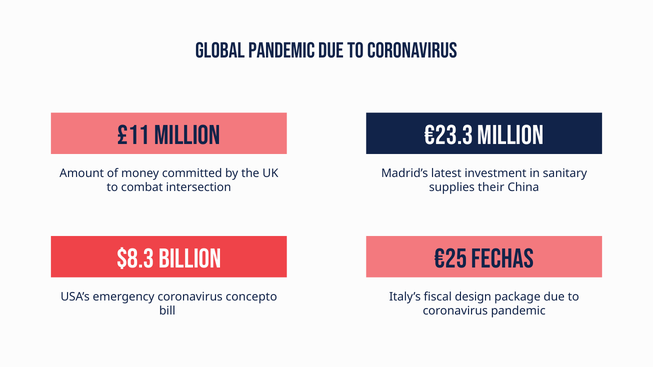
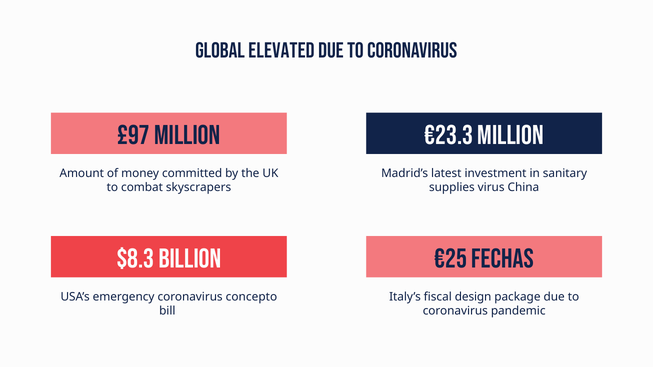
GLOBAL PANDEMIC: PANDEMIC -> ELEVATED (281, 51)
£11: £11 -> £97 (134, 135)
intersection: intersection -> skyscrapers (199, 188)
their: their -> virus (491, 188)
